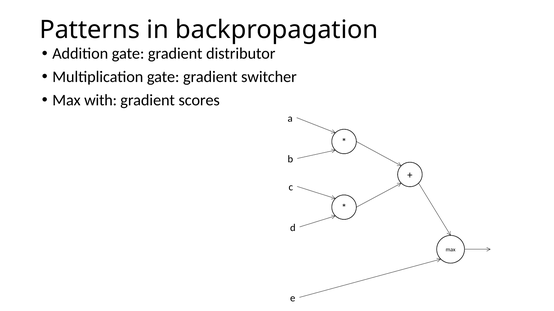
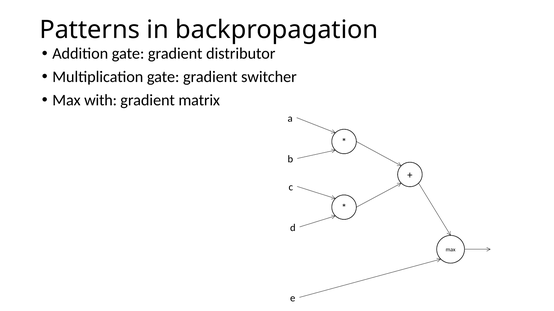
scores: scores -> matrix (199, 100)
